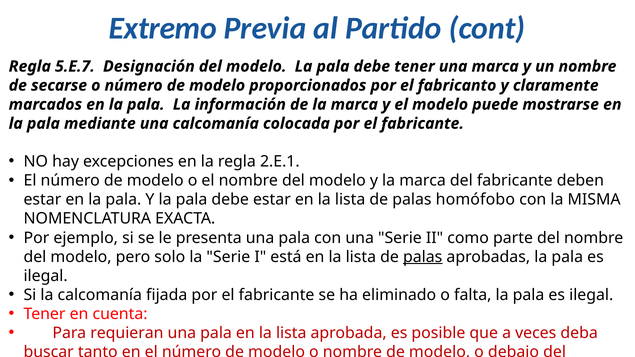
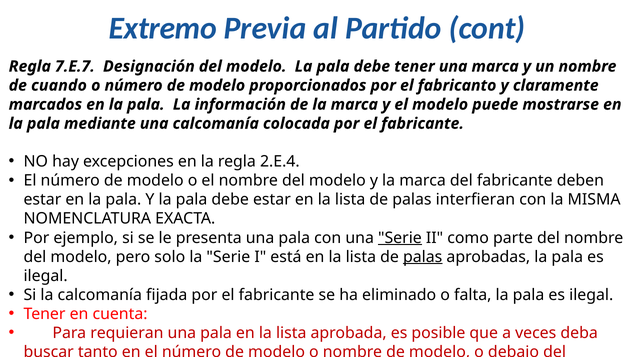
5.E.7: 5.E.7 -> 7.E.7 (75, 66)
secarse: secarse -> cuando (59, 85)
2.E.1: 2.E.1 -> 2.E.4 (280, 162)
homófobo: homófobo -> interfieran (475, 200)
Serie underline: none -> present (400, 238)
